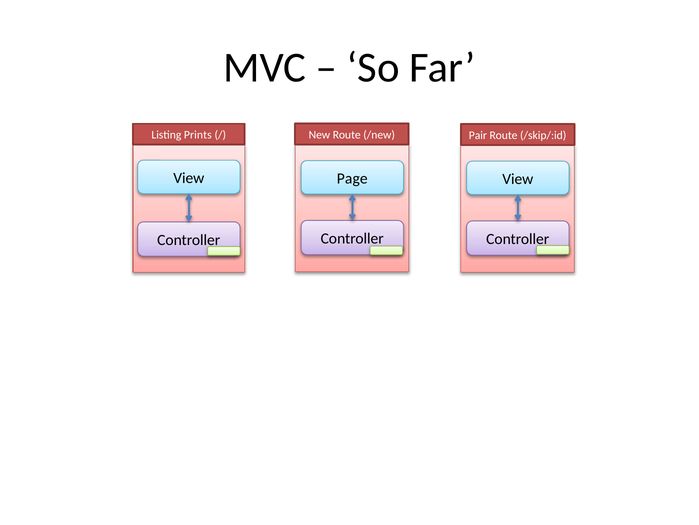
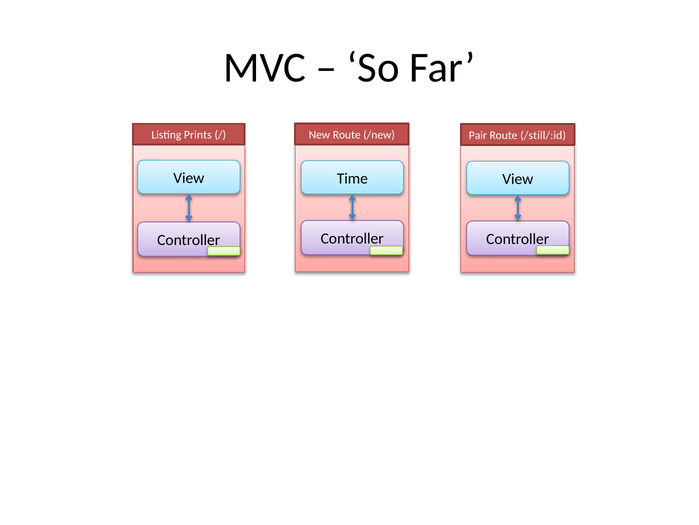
/skip/:id: /skip/:id -> /still/:id (543, 135)
Page: Page -> Time (352, 178)
